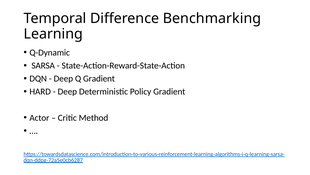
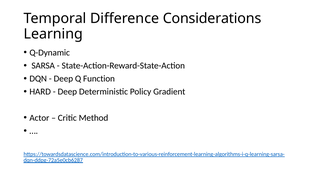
Benchmarking: Benchmarking -> Considerations (212, 18)
Q Gradient: Gradient -> Function (99, 78)
